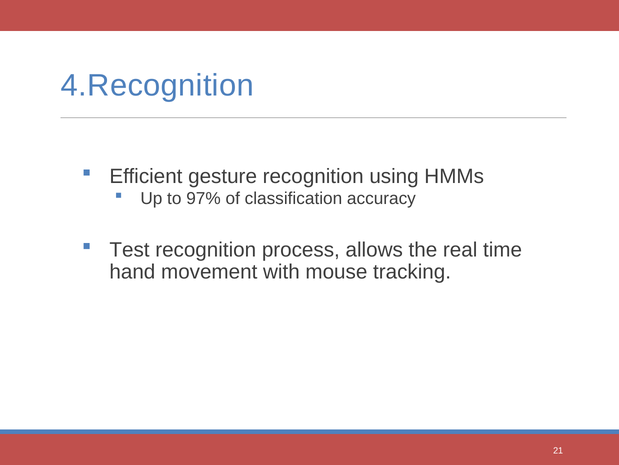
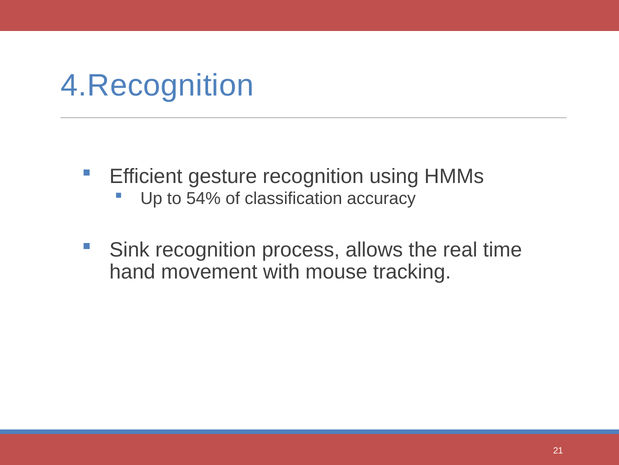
97%: 97% -> 54% (204, 198)
Test: Test -> Sink (130, 249)
